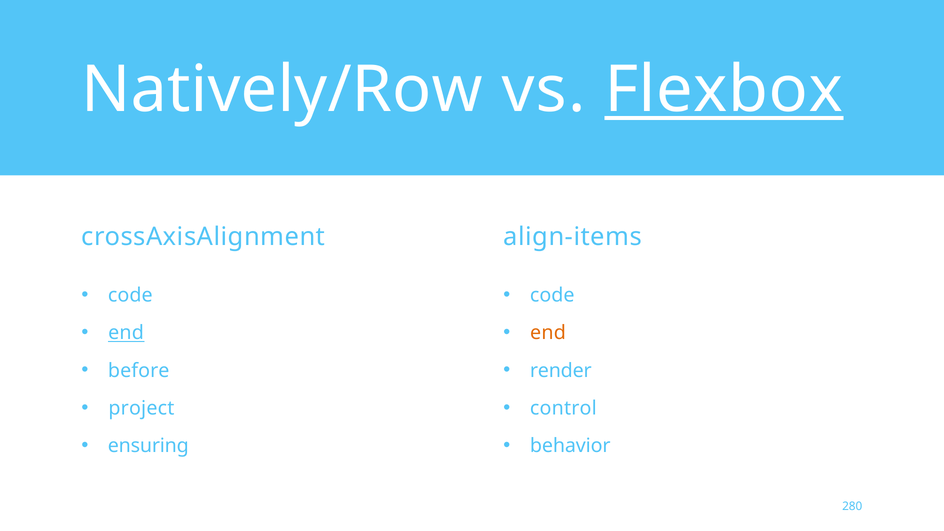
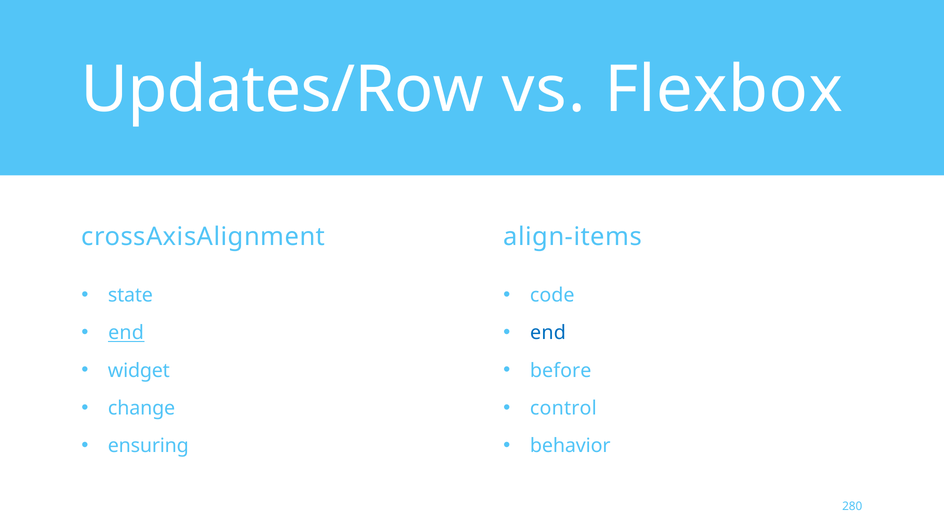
Natively/Row: Natively/Row -> Updates/Row (282, 90)
Flexbox underline: present -> none (724, 90)
code: code -> state (130, 295)
end colour: orange -> blue (548, 333)
before: before -> widget (139, 371)
render: render -> before (561, 371)
project: project -> change (142, 408)
